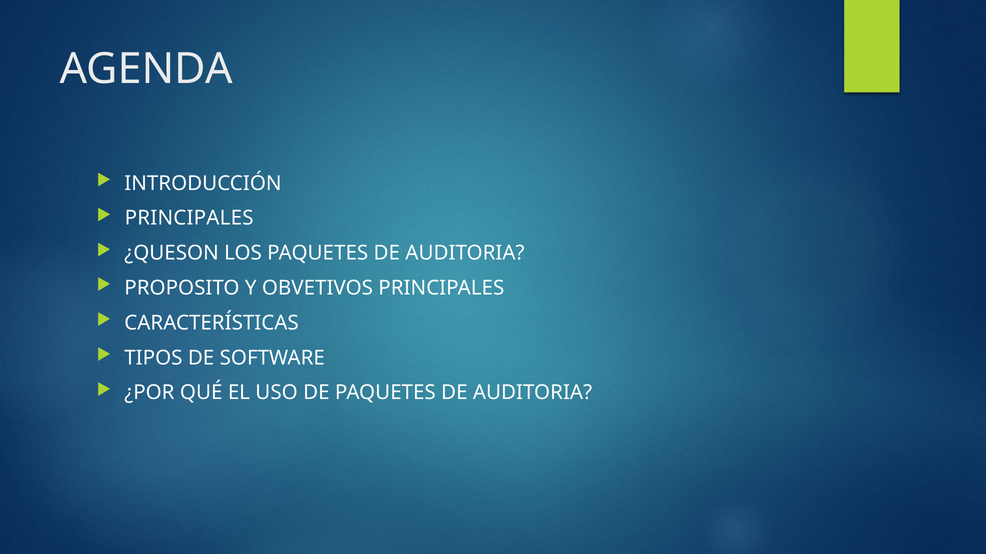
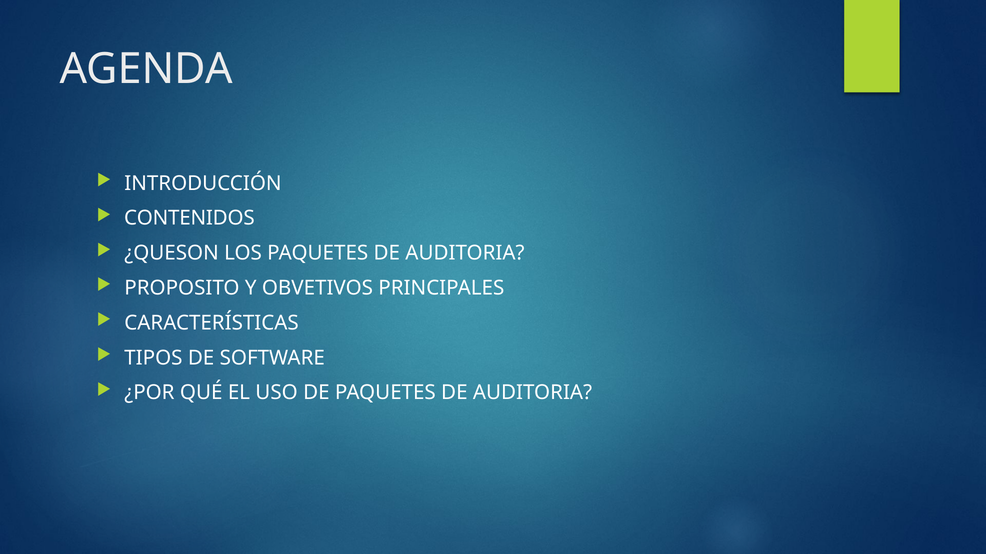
PRINCIPALES: PRINCIPALES -> CONTENIDOS (189, 218)
